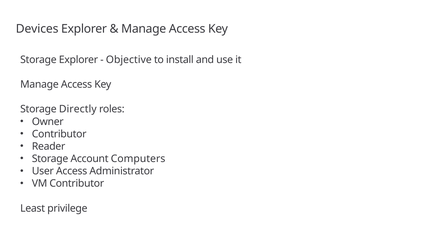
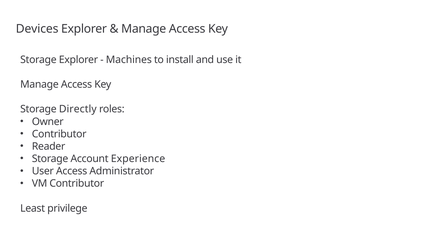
Objective: Objective -> Machines (129, 60)
Computers: Computers -> Experience (138, 159)
